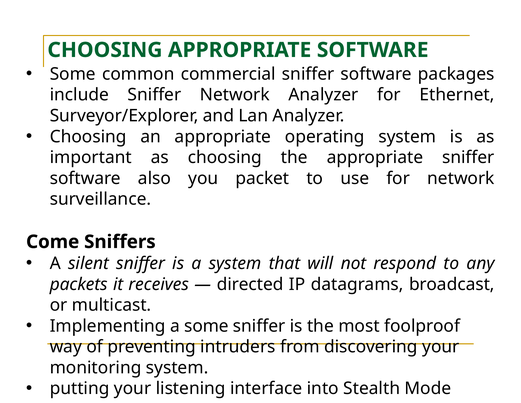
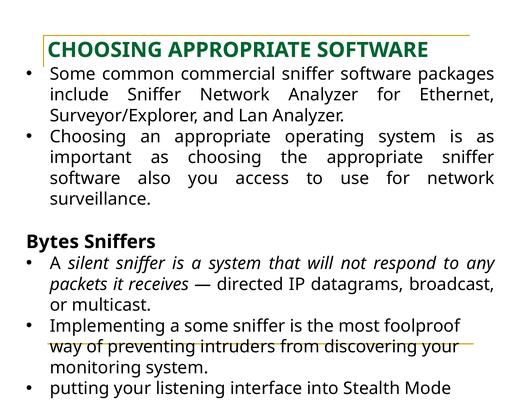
packet: packet -> access (262, 178)
Come: Come -> Bytes (53, 242)
